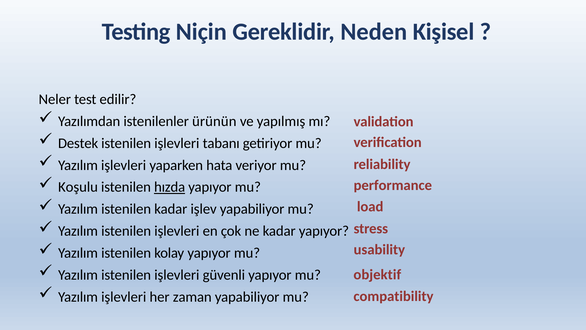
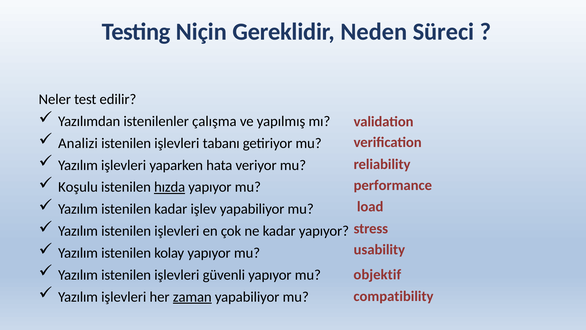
Kişisel: Kişisel -> Süreci (444, 32)
ürünün: ürünün -> çalışma (214, 121)
Destek: Destek -> Analizi (78, 143)
zaman underline: none -> present (192, 297)
